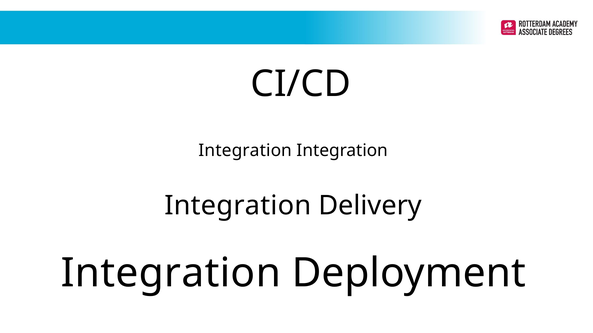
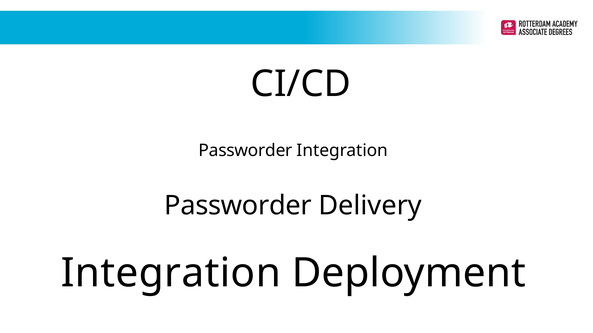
Integration: Integration -> Passworder (245, 151)
Integration: Integration -> Passworder (238, 206)
